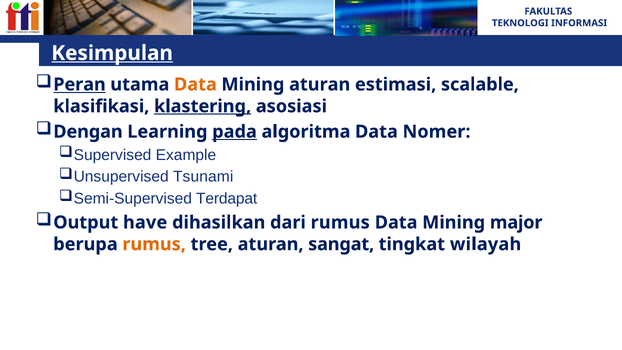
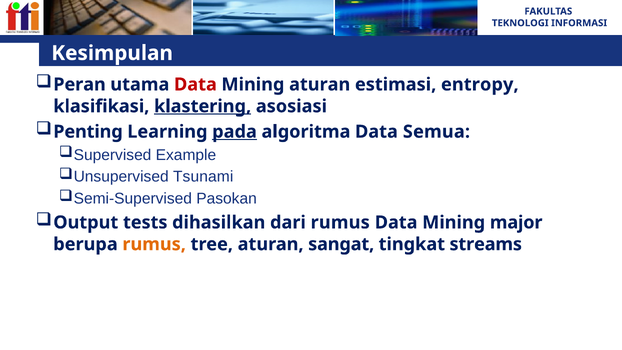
Kesimpulan underline: present -> none (112, 53)
Peran underline: present -> none (80, 84)
Data colour: orange -> red (195, 84)
scalable: scalable -> entropy (480, 84)
Dengan: Dengan -> Penting (88, 132)
Nomer: Nomer -> Semua (436, 132)
Terdapat: Terdapat -> Pasokan (227, 198)
have: have -> tests (145, 222)
wilayah: wilayah -> streams (486, 244)
